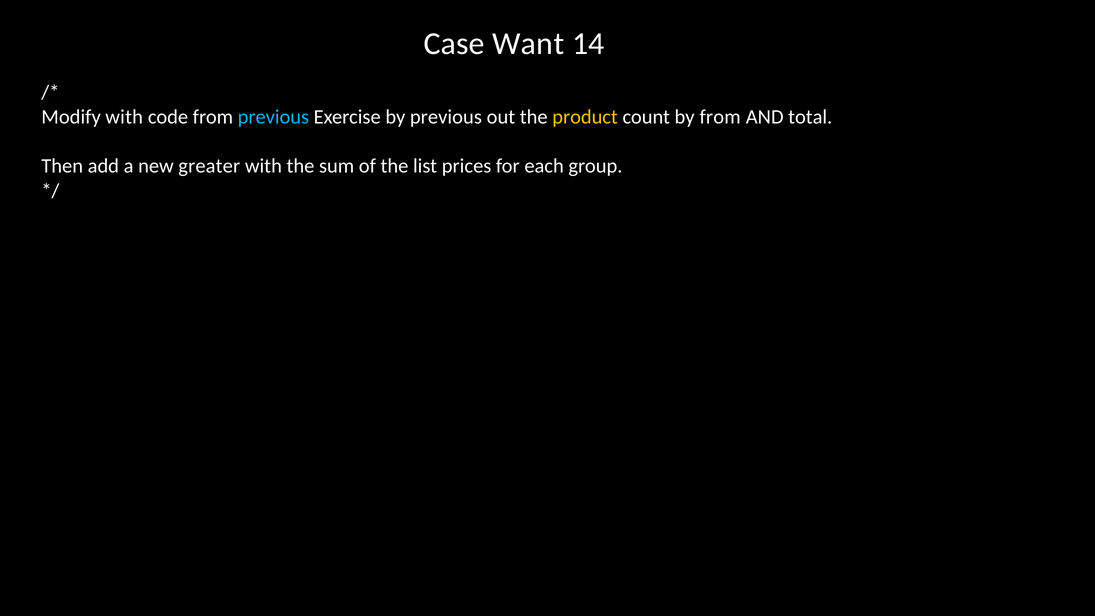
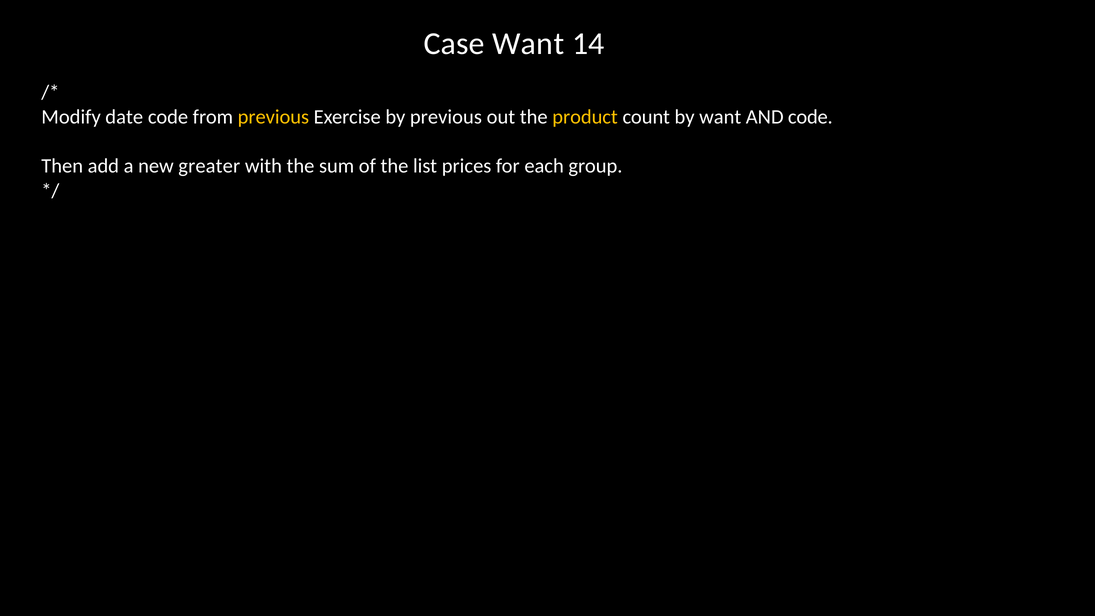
Modify with: with -> date (124, 117)
previous colour: light blue -> yellow (273, 117)
by from: from -> want (720, 117)
AND total: total -> code (810, 117)
